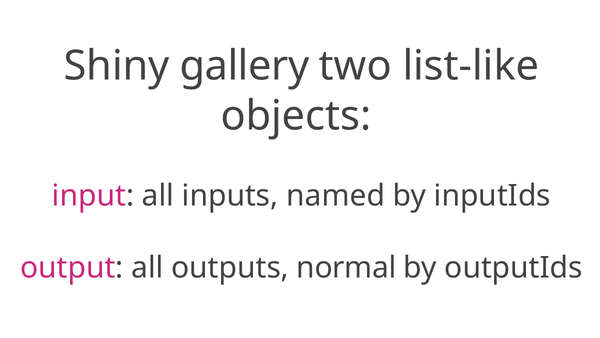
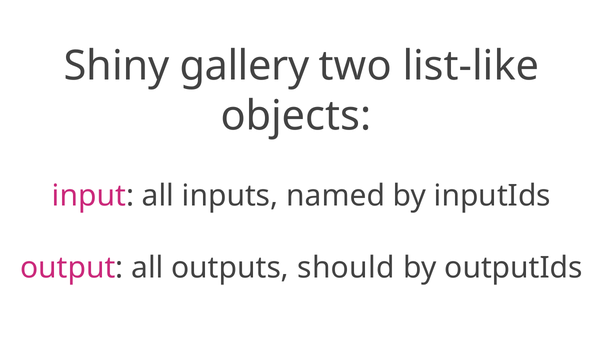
normal: normal -> should (346, 268)
